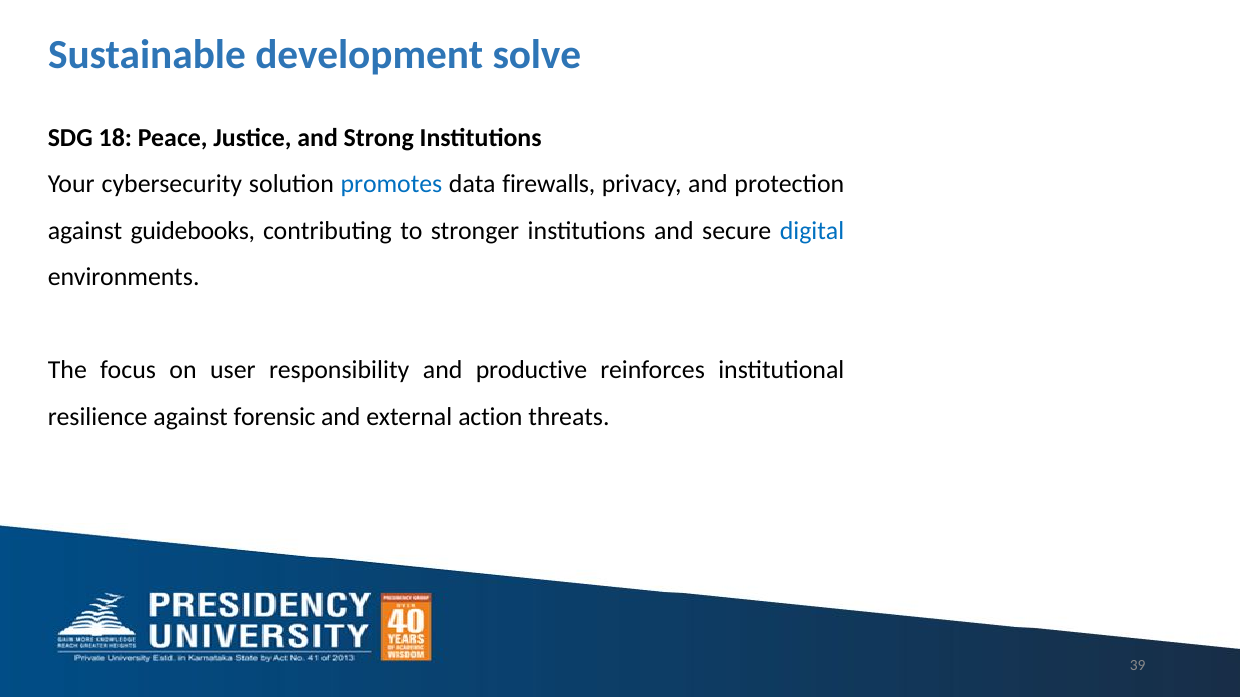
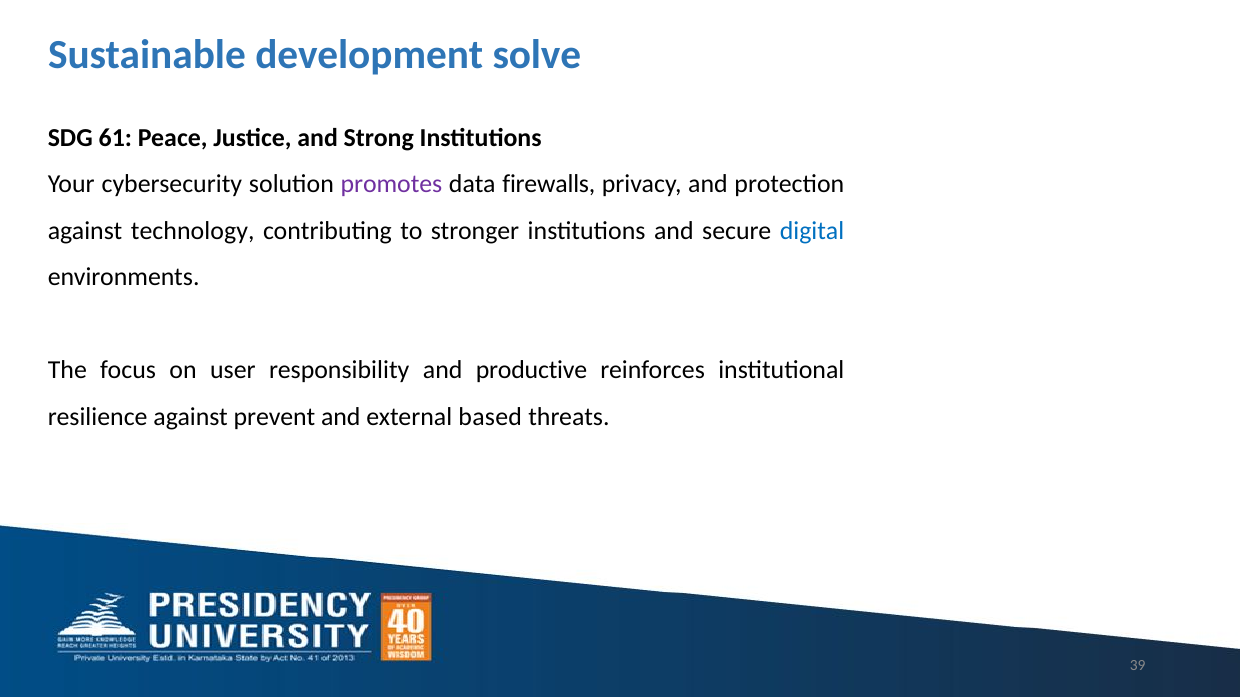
18: 18 -> 61 (115, 138)
promotes colour: blue -> purple (391, 185)
guidebooks: guidebooks -> technology (193, 231)
forensic: forensic -> prevent (274, 417)
action: action -> based (490, 417)
